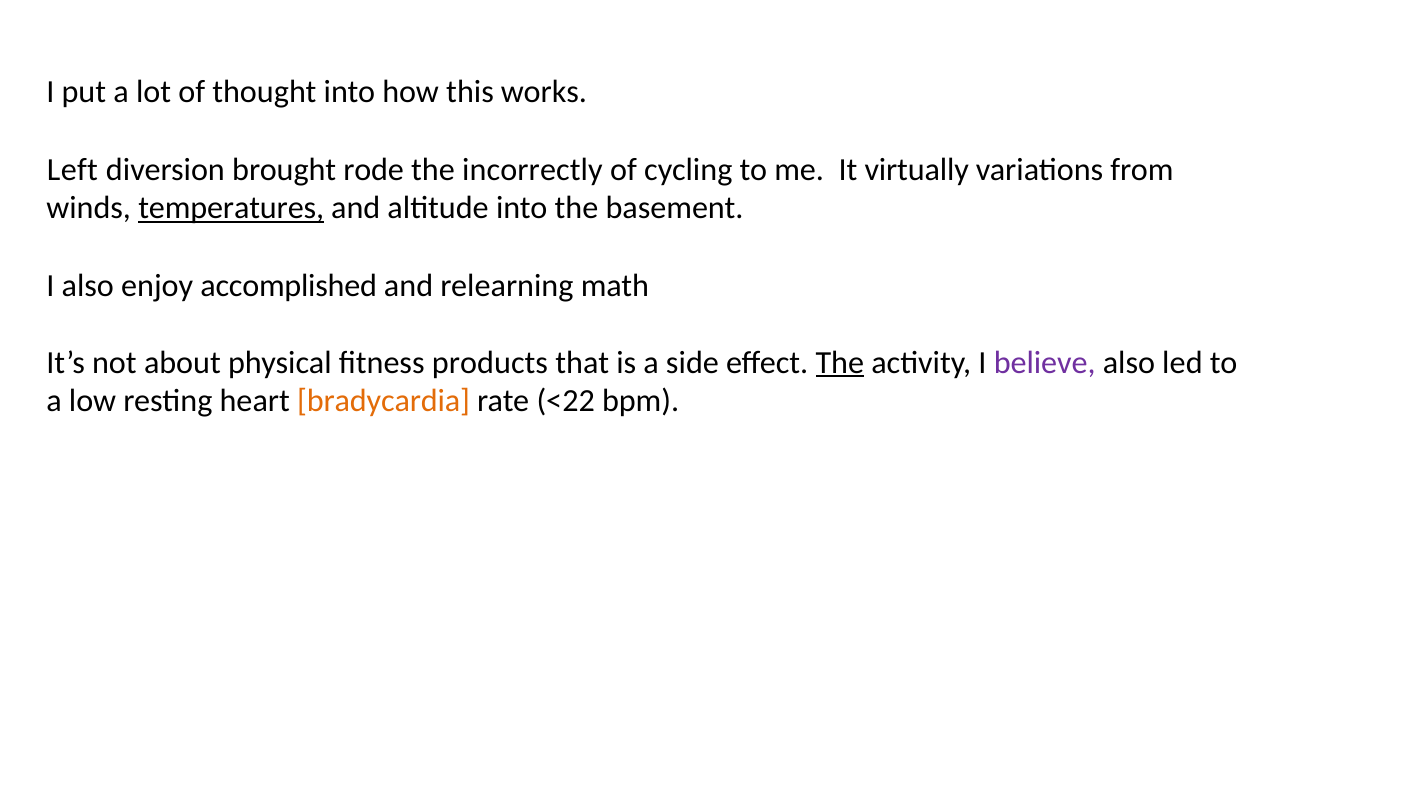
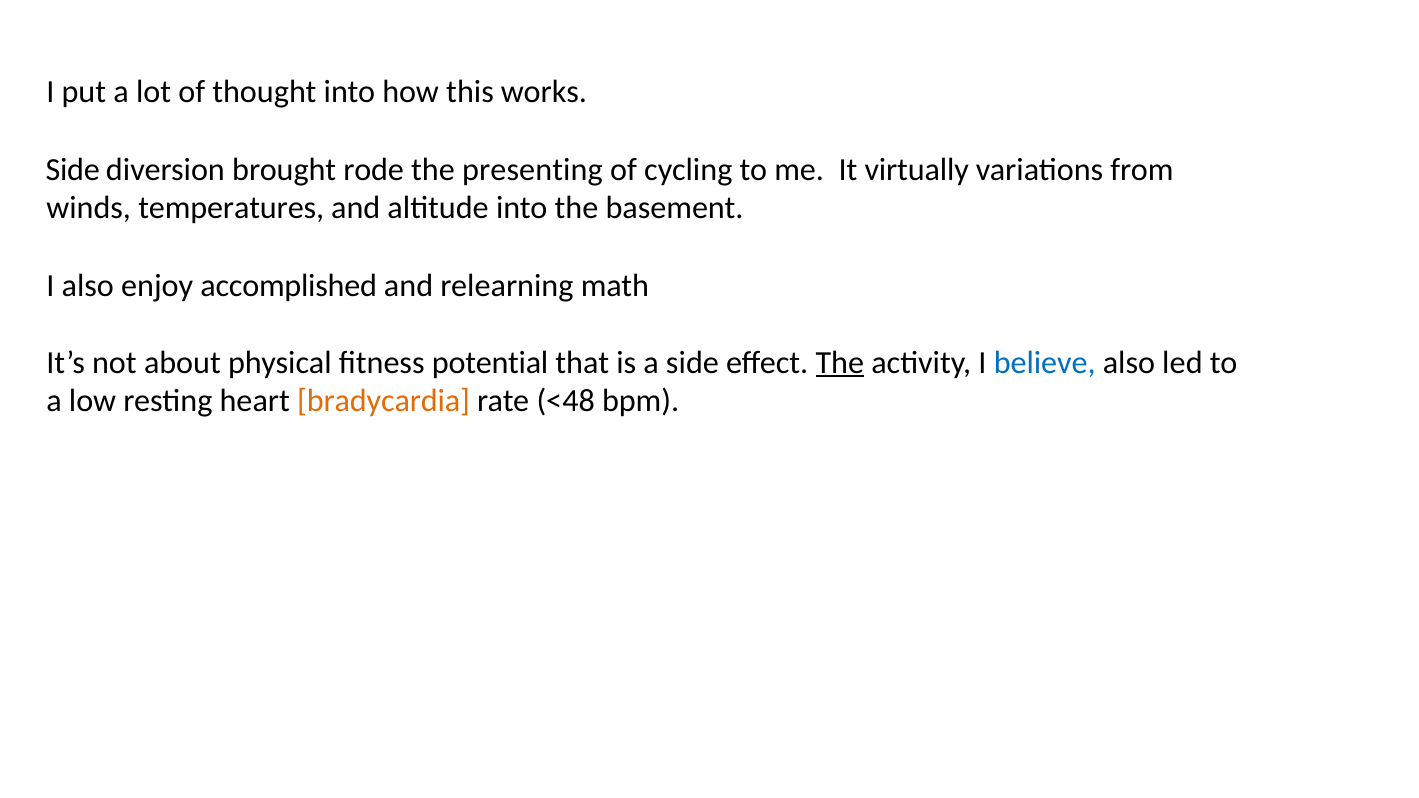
Left: Left -> Side (73, 170)
incorrectly: incorrectly -> presenting (532, 170)
temperatures underline: present -> none (231, 208)
products: products -> potential (490, 363)
believe colour: purple -> blue (1045, 363)
<22: <22 -> <48 (566, 401)
